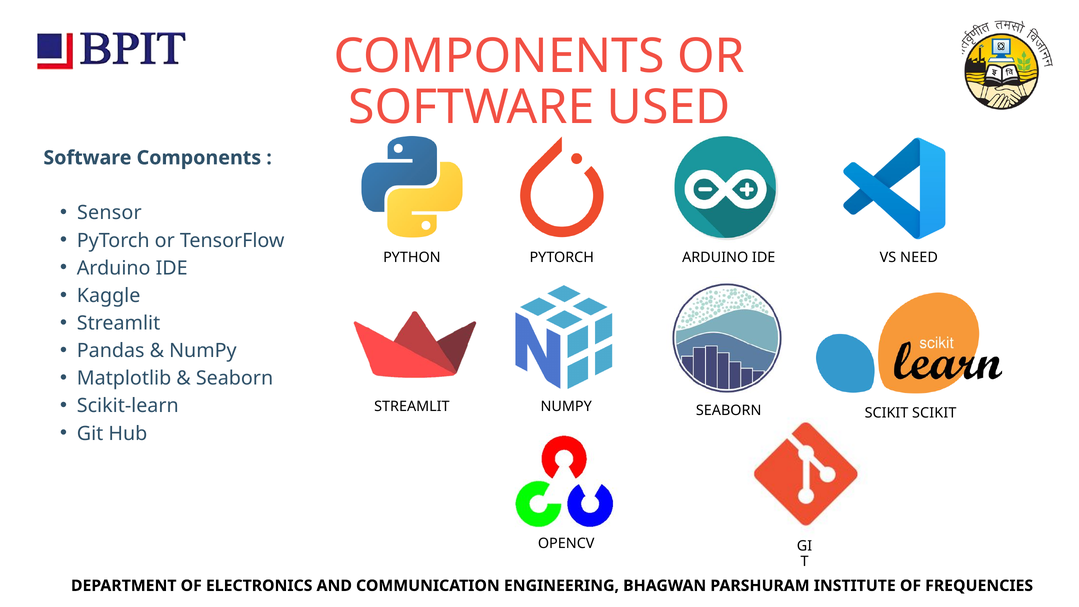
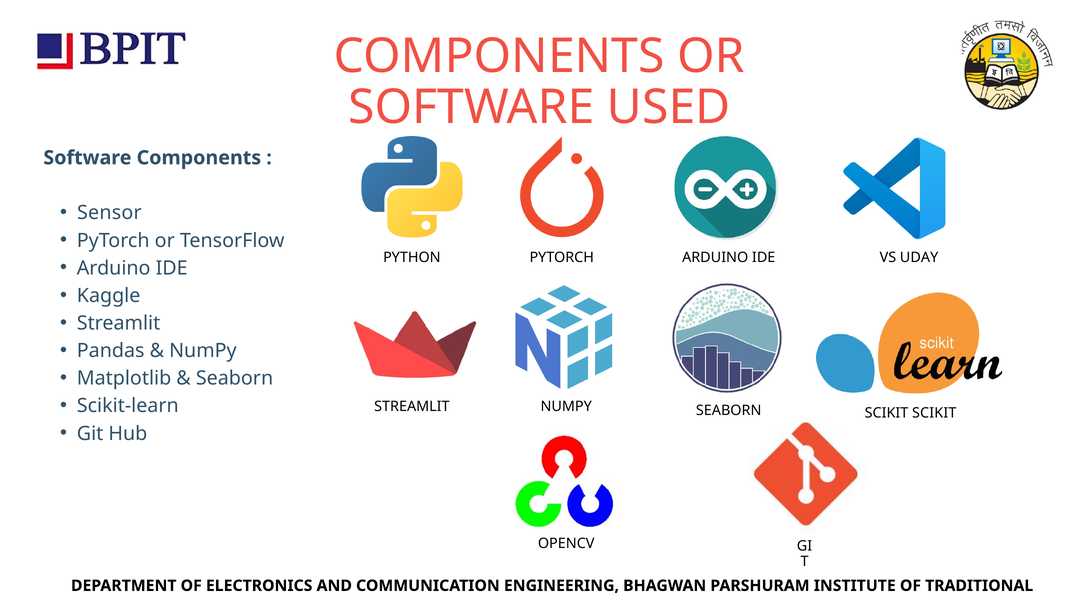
NEED: NEED -> UDAY (919, 258)
FREQUENCIES: FREQUENCIES -> TRADITIONAL (979, 586)
